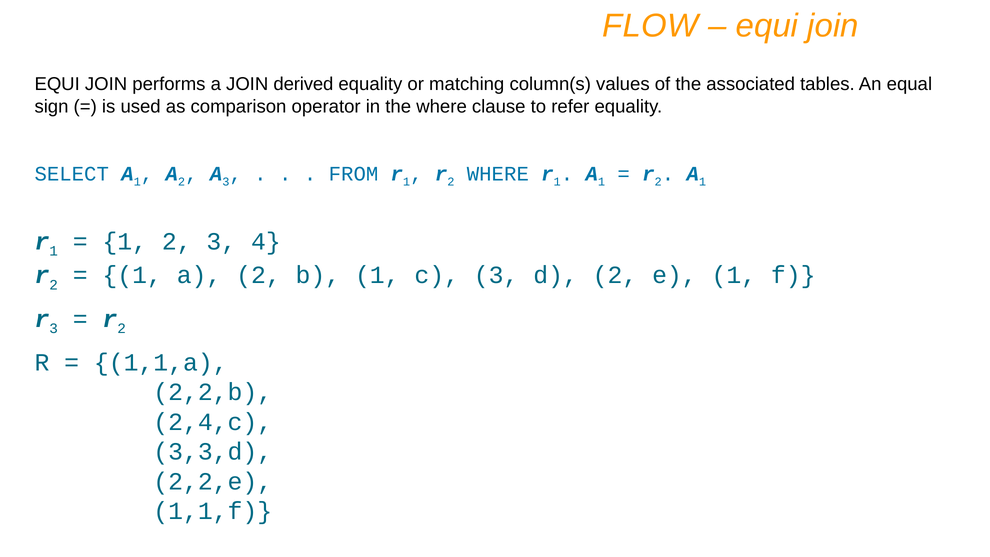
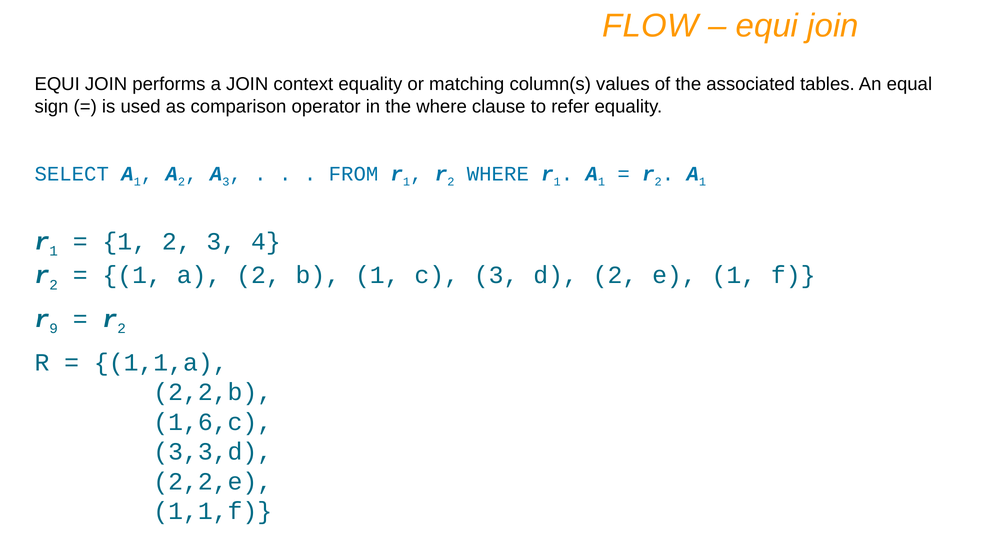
derived: derived -> context (303, 84)
r 3: 3 -> 9 (54, 328)
2,4,c: 2,4,c -> 1,6,c (213, 422)
